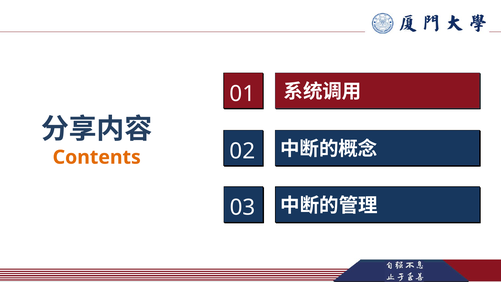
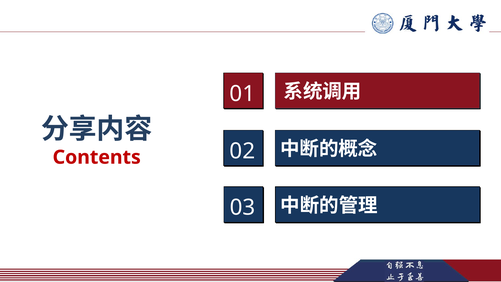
Contents colour: orange -> red (97, 157)
